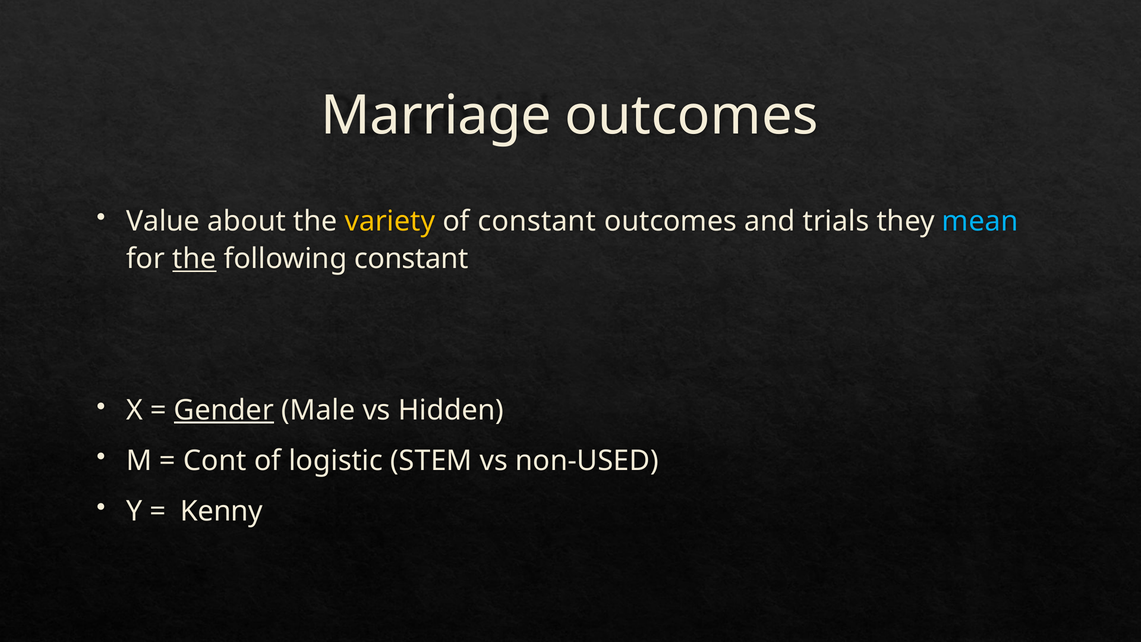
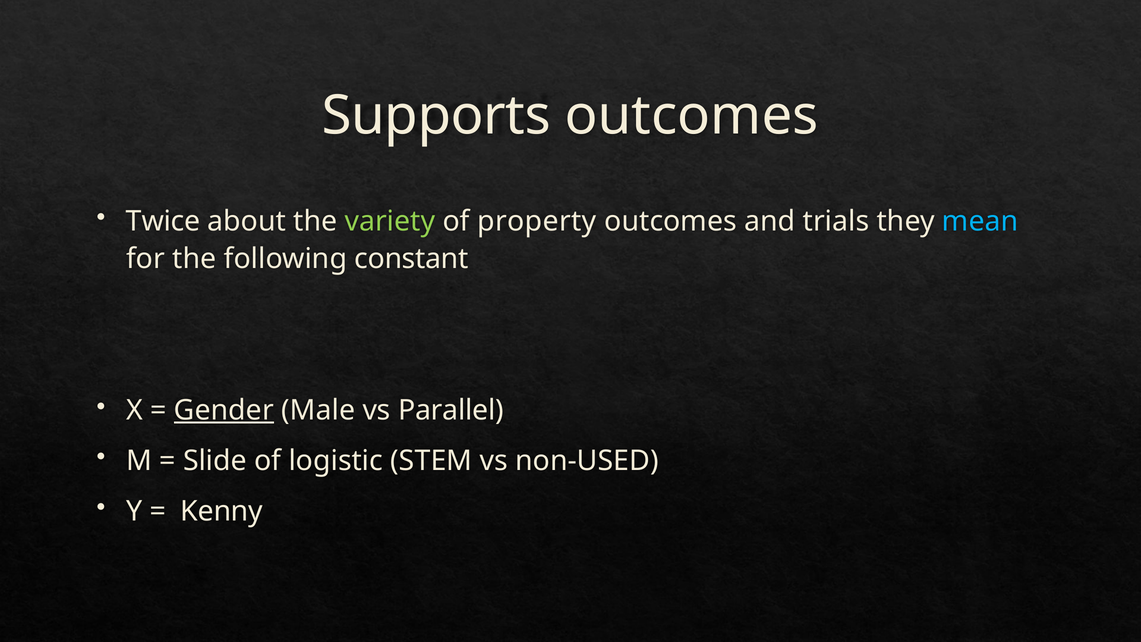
Marriage: Marriage -> Supports (436, 116)
Value: Value -> Twice (163, 221)
variety colour: yellow -> light green (390, 221)
of constant: constant -> property (537, 221)
the underline: present -> none (194, 259)
Hidden: Hidden -> Parallel (451, 410)
Cont: Cont -> Slide (215, 461)
